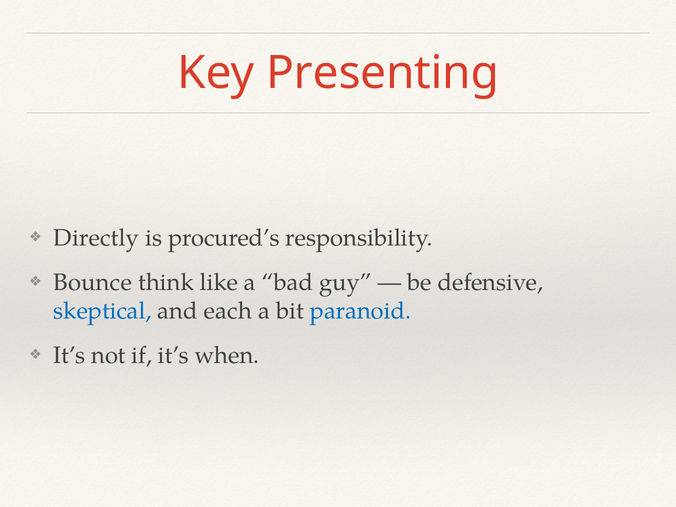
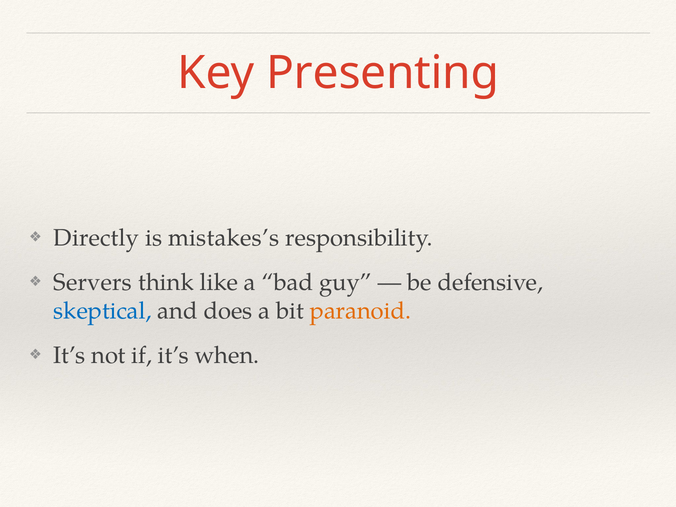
procured’s: procured’s -> mistakes’s (224, 238)
Bounce: Bounce -> Servers (93, 282)
each: each -> does (228, 311)
paranoid colour: blue -> orange (360, 311)
